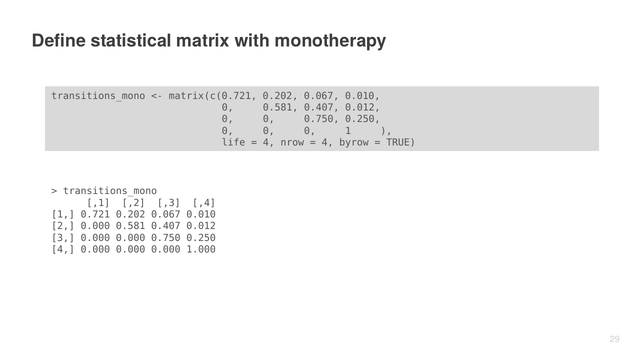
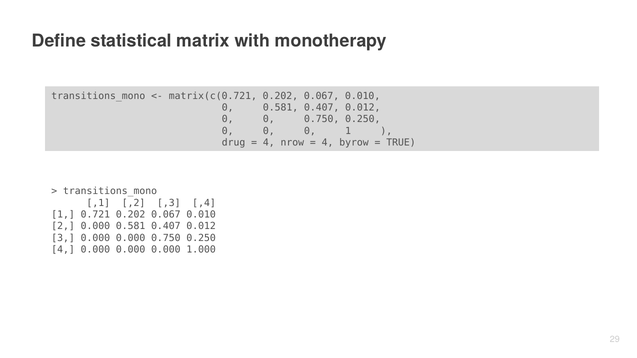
life: life -> drug (234, 143)
